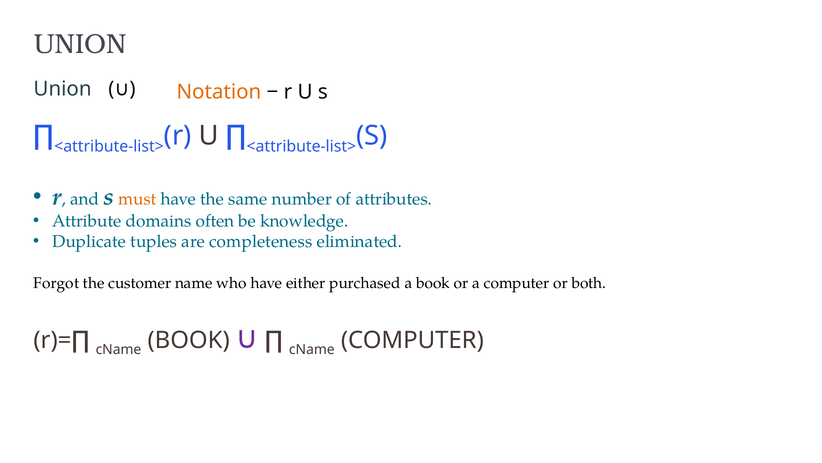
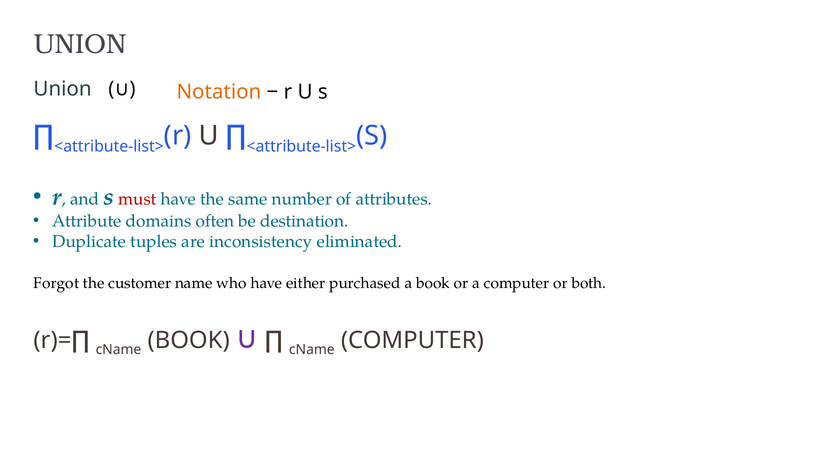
must colour: orange -> red (137, 199)
knowledge: knowledge -> destination (304, 221)
completeness: completeness -> inconsistency (261, 241)
